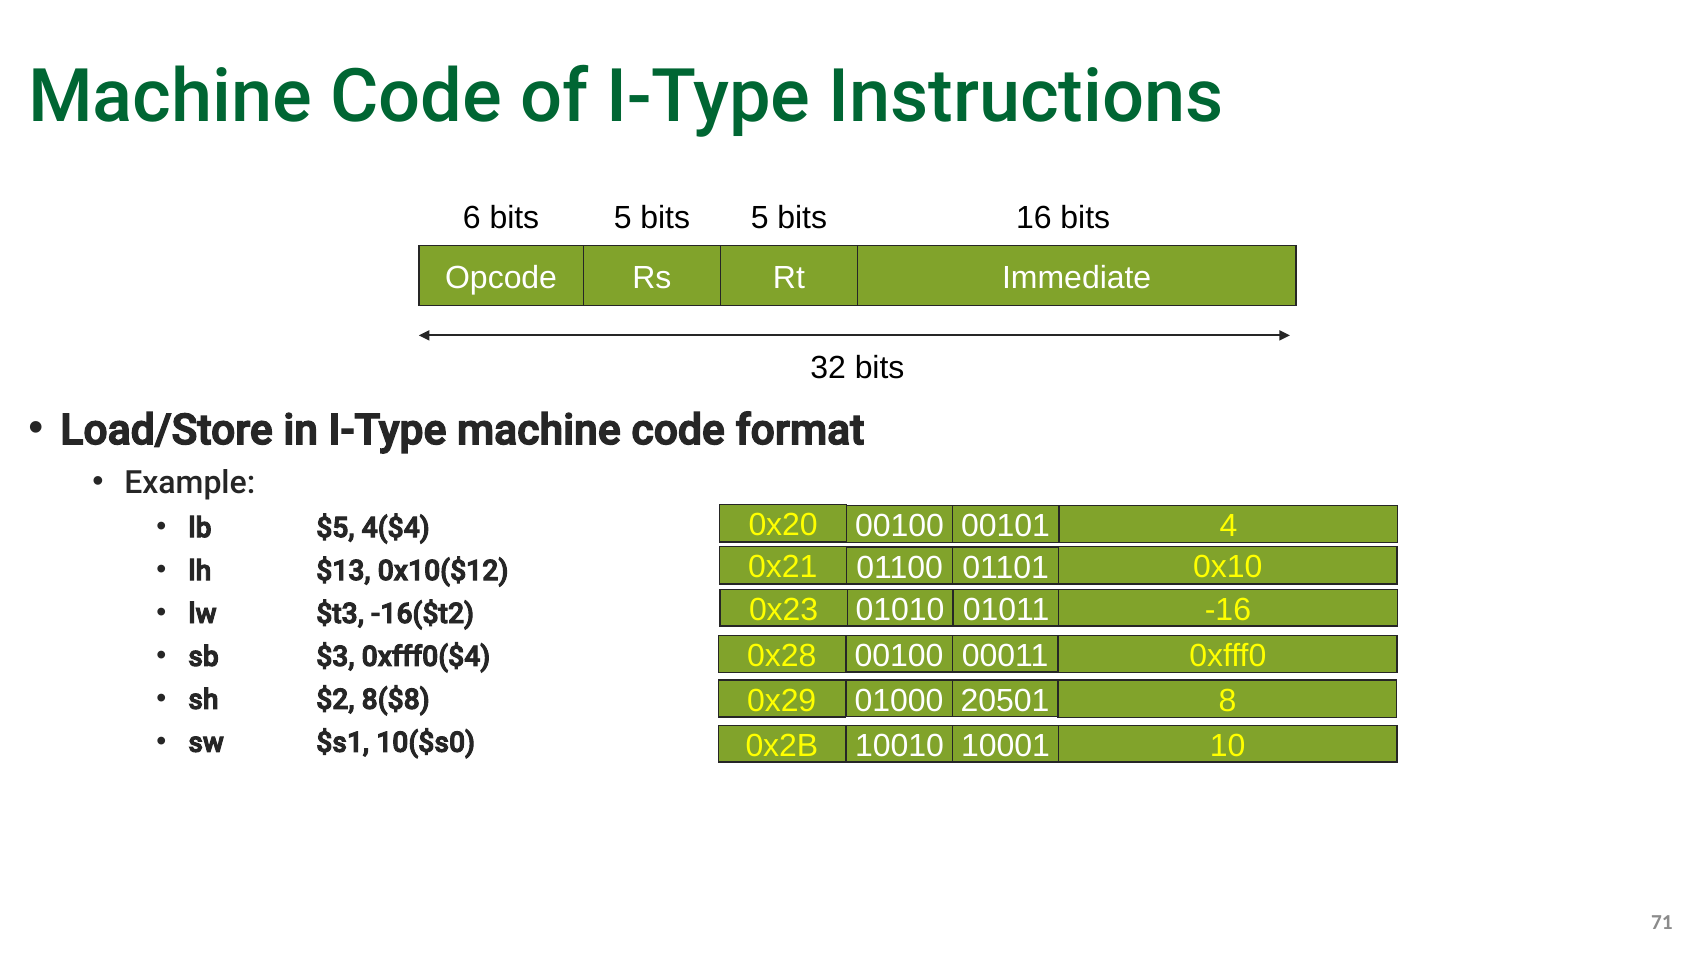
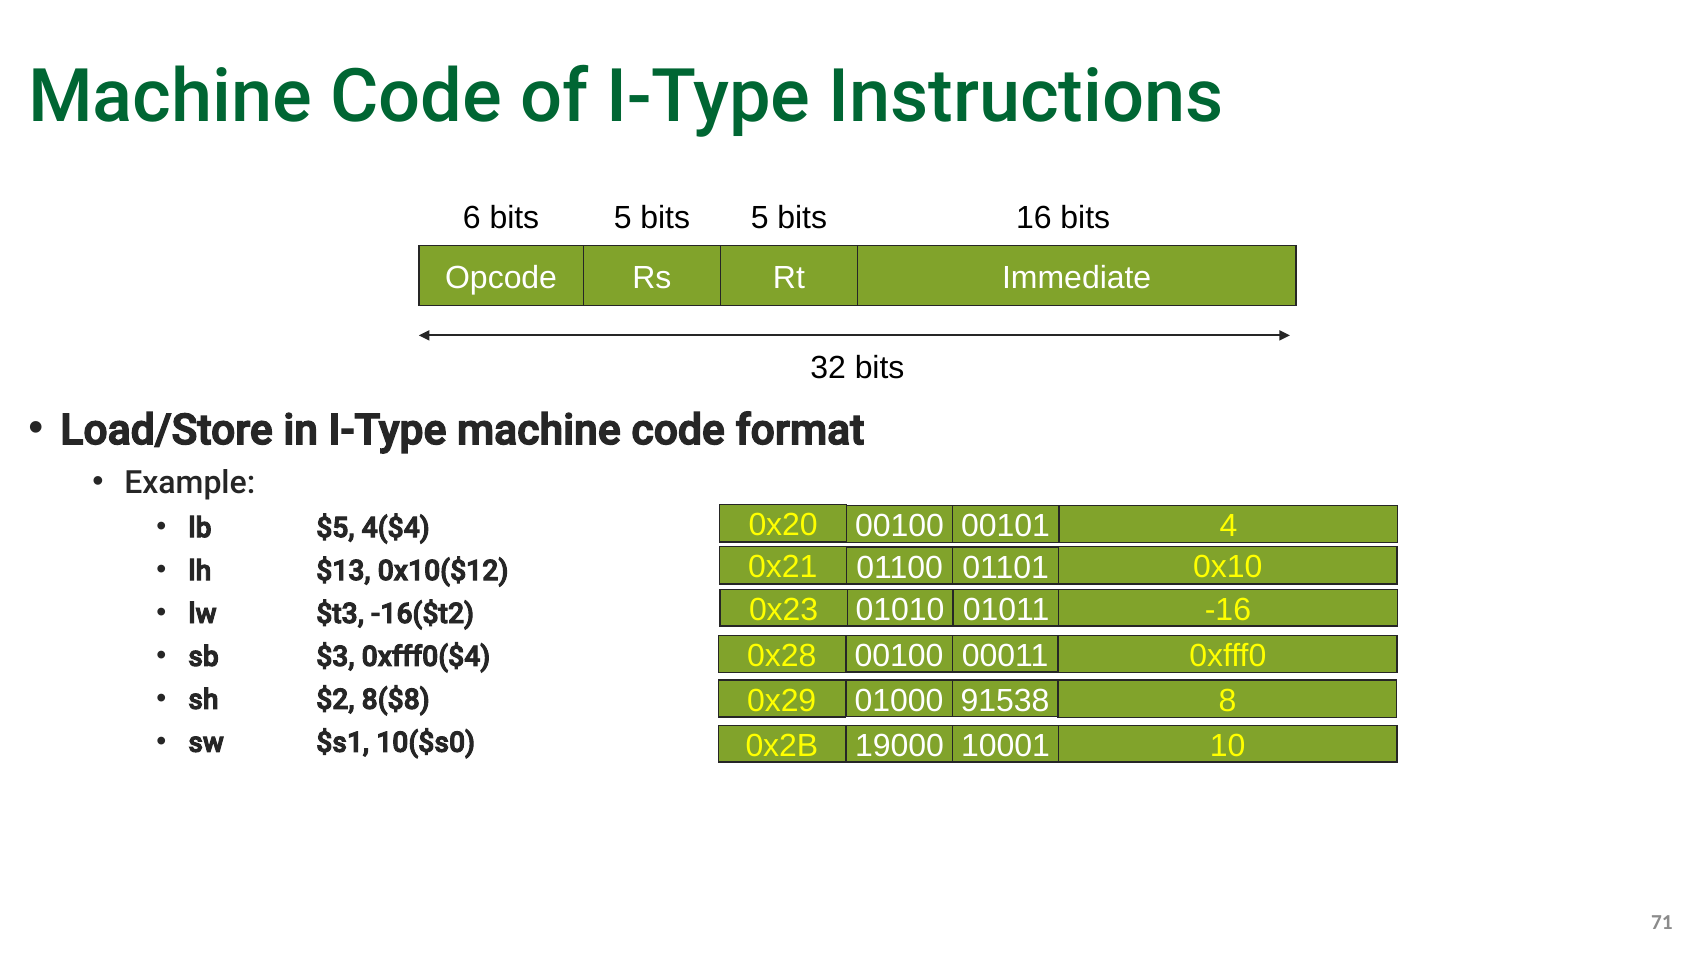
20501: 20501 -> 91538 (1005, 700)
10010: 10010 -> 19000 (900, 746)
